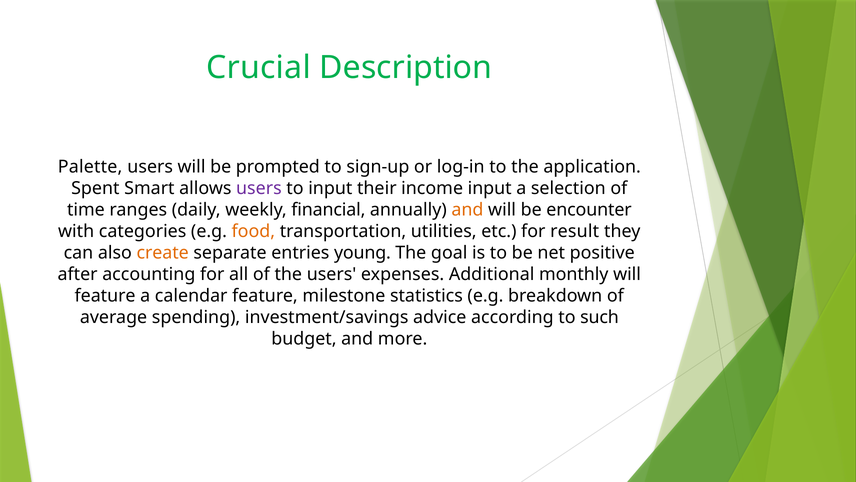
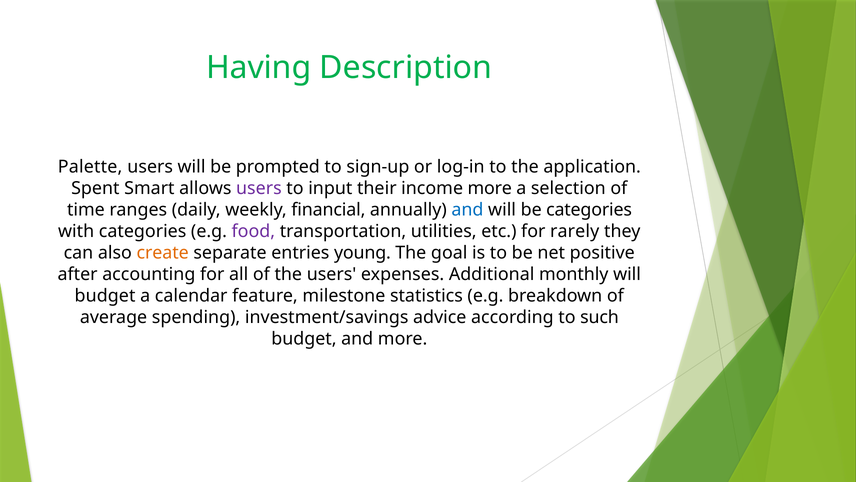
Crucial: Crucial -> Having (259, 68)
income input: input -> more (490, 188)
and colour: orange -> blue (467, 210)
be encounter: encounter -> categories (589, 210)
food colour: orange -> purple (253, 231)
result: result -> rarely (575, 231)
feature: feature -> budget (105, 295)
